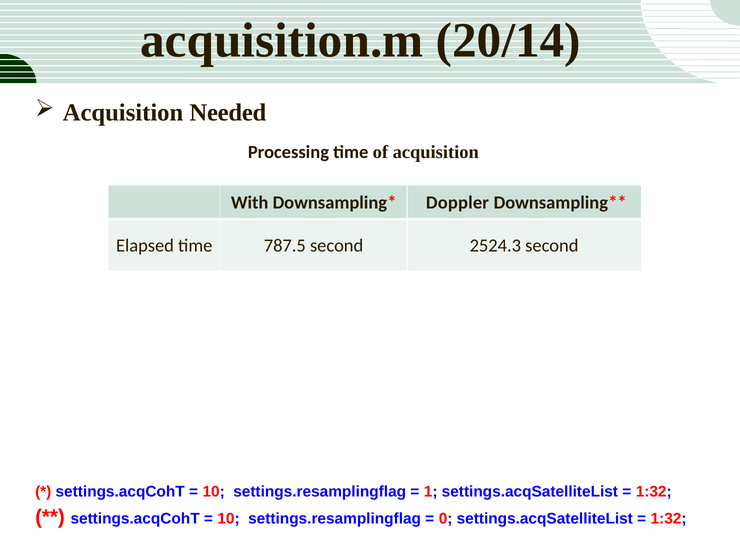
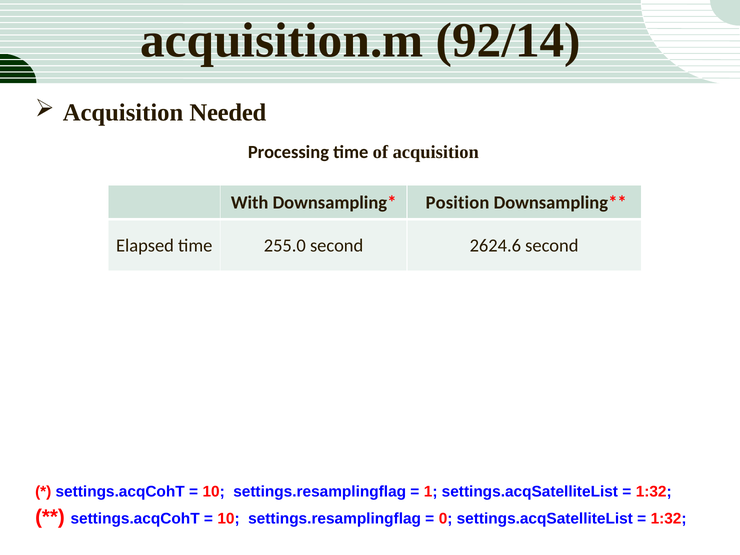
20/14: 20/14 -> 92/14 (508, 40)
Doppler: Doppler -> Position (457, 202)
787.5: 787.5 -> 255.0 (285, 245)
2524.3: 2524.3 -> 2624.6 (495, 245)
